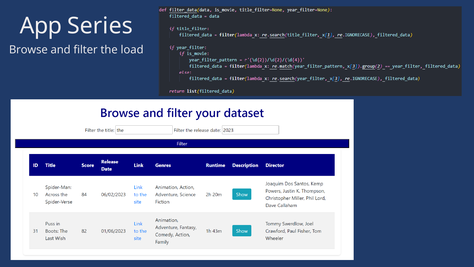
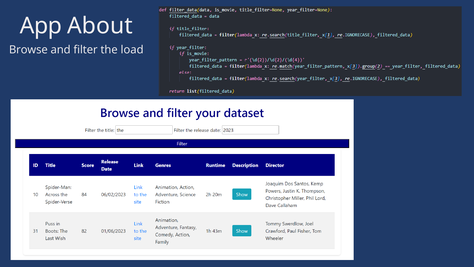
Series: Series -> About (100, 26)
